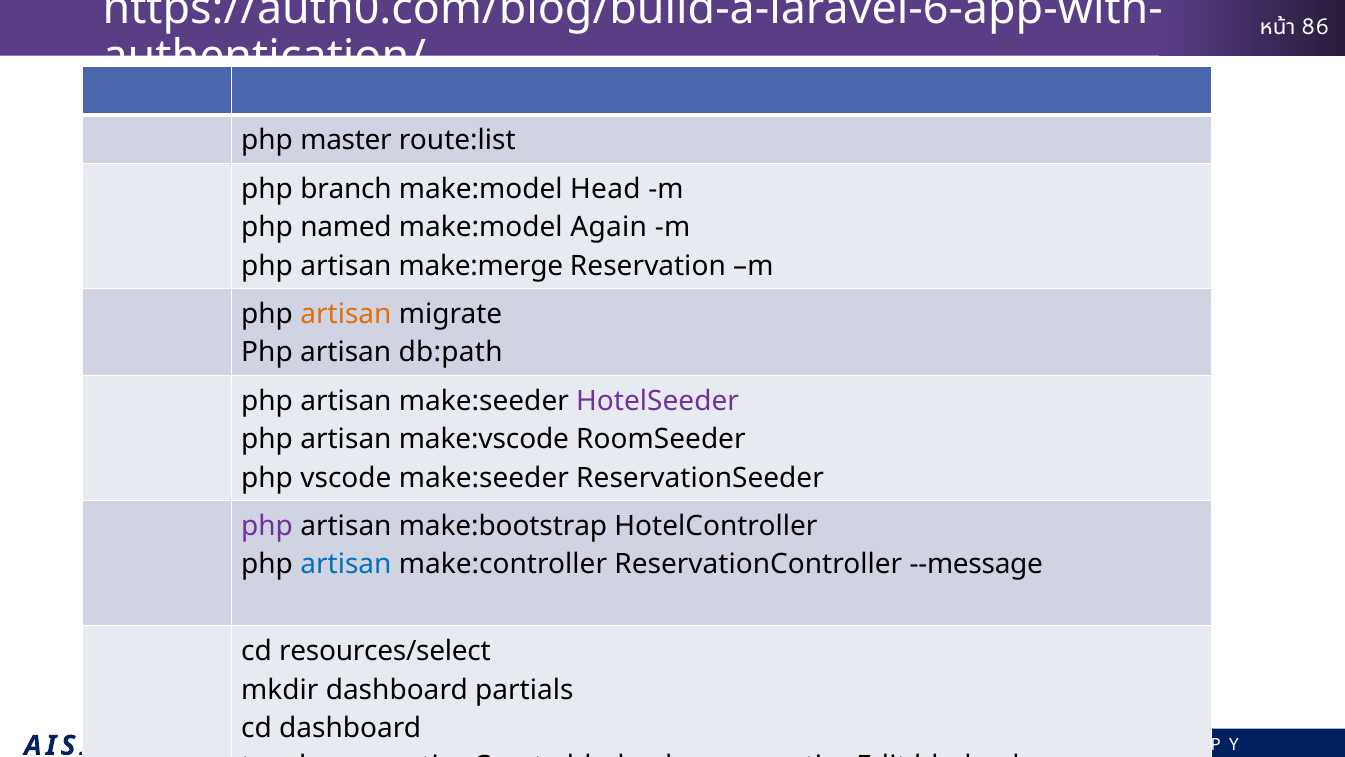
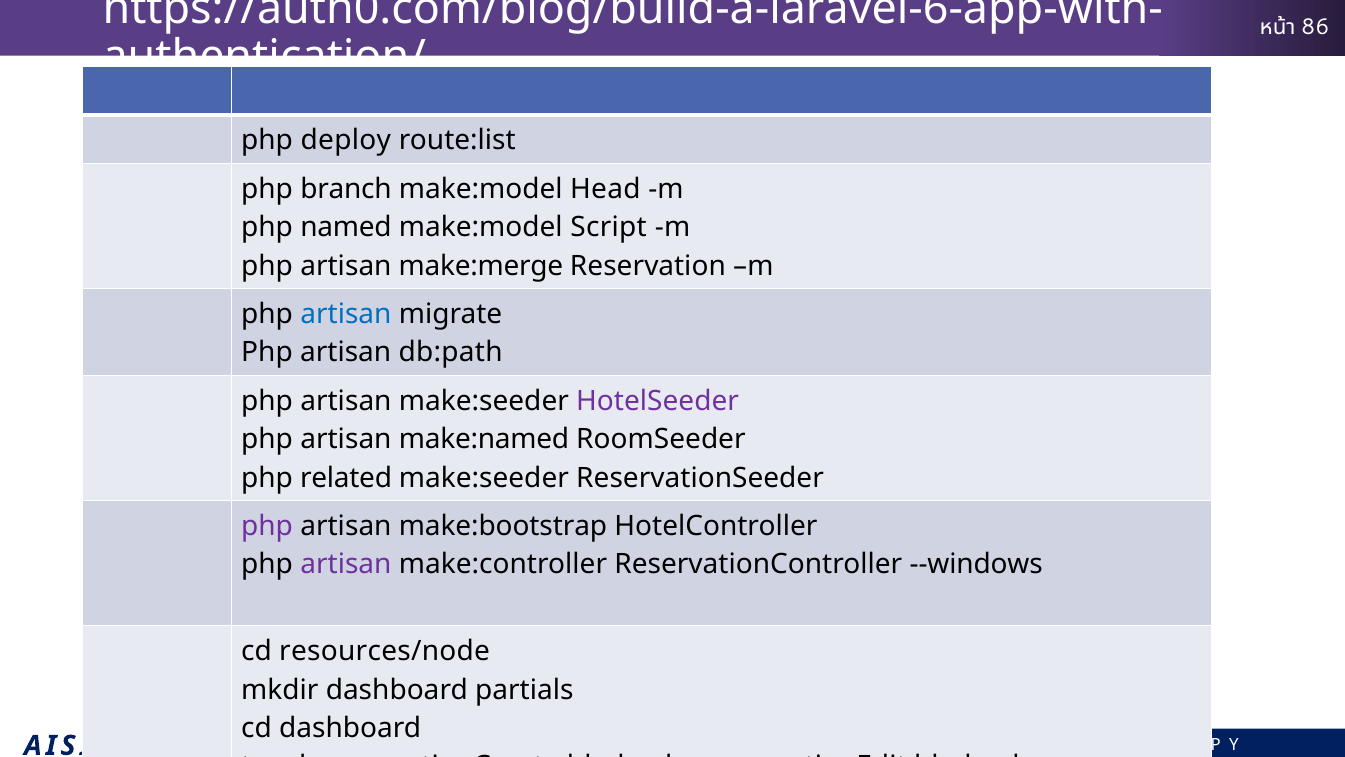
master: master -> deploy (346, 141)
Again: Again -> Script (609, 227)
artisan colour: orange -> blue (346, 314)
make:vscode: make:vscode -> make:named (484, 439)
vscode: vscode -> related (346, 478)
artisan colour: blue -> purple (346, 564)
--message: --message -> --windows (976, 564)
resources/select: resources/select -> resources/node (385, 651)
